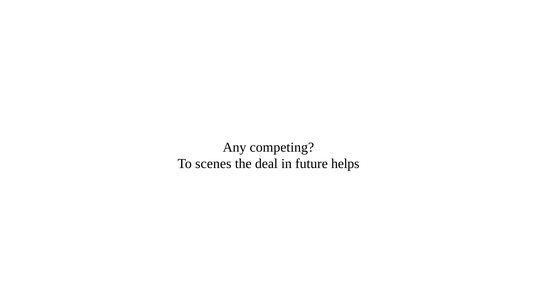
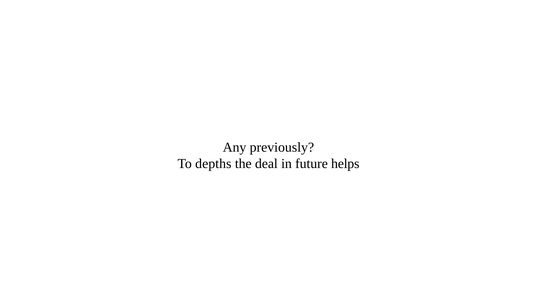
competing: competing -> previously (282, 147)
scenes: scenes -> depths (213, 164)
